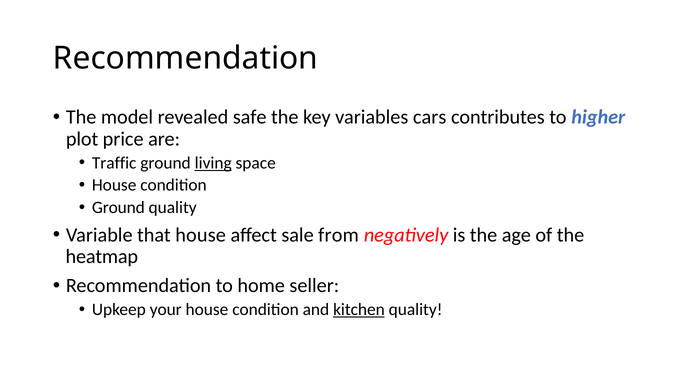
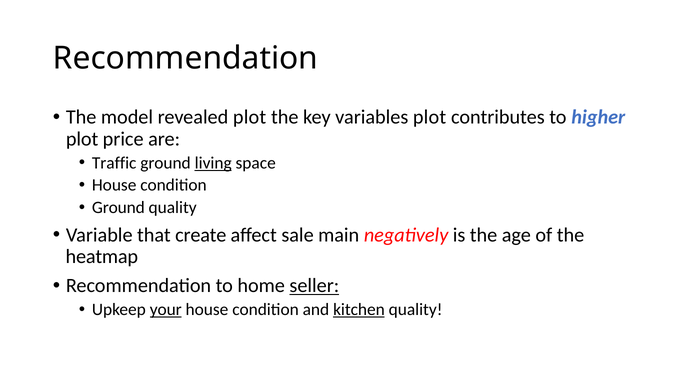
revealed safe: safe -> plot (250, 117)
variables cars: cars -> plot (430, 117)
that house: house -> create (201, 235)
from: from -> main (339, 235)
seller underline: none -> present (314, 286)
your underline: none -> present (166, 310)
